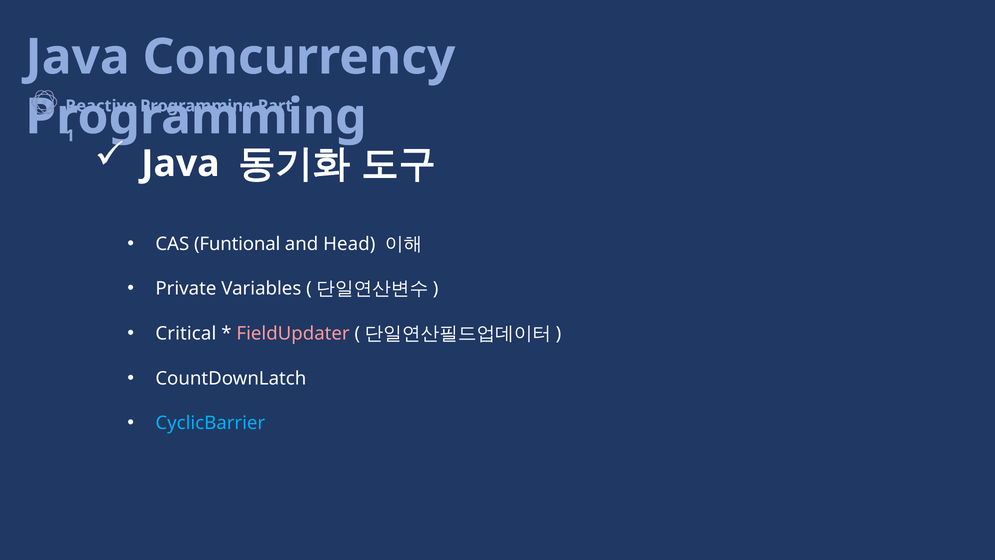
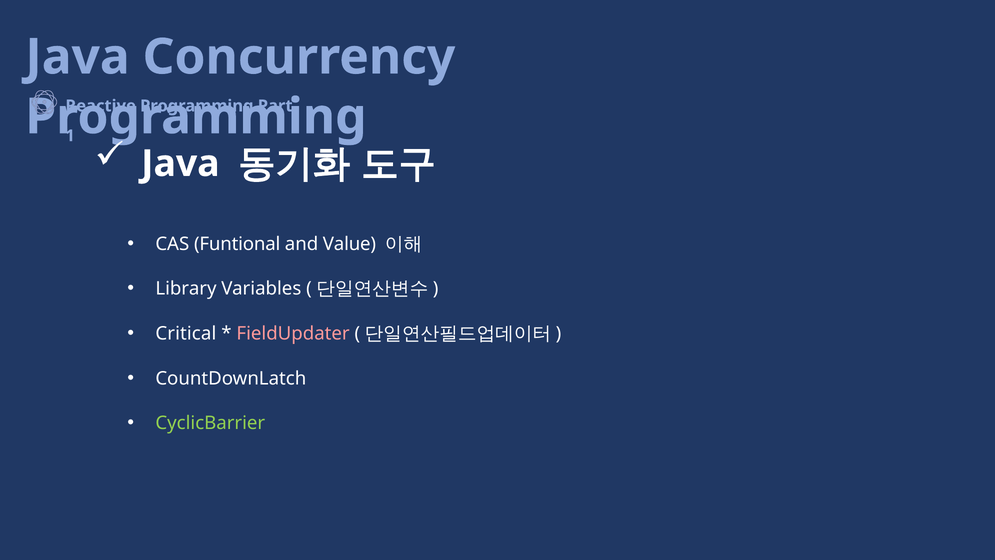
Head: Head -> Value (349, 244)
Private: Private -> Library (186, 289)
CyclicBarrier colour: light blue -> light green (210, 423)
